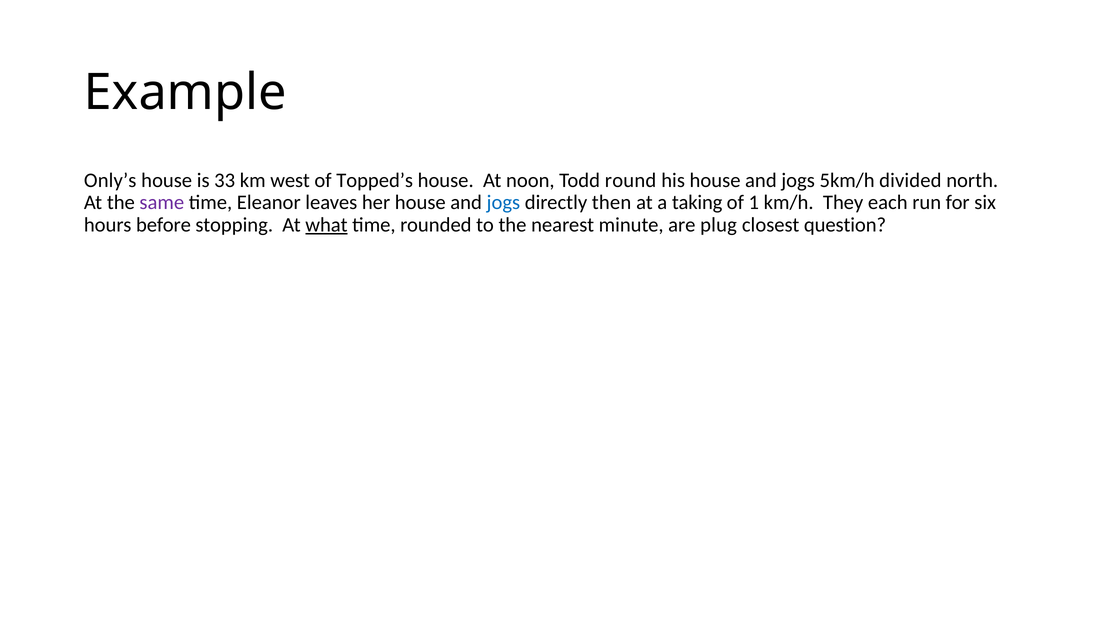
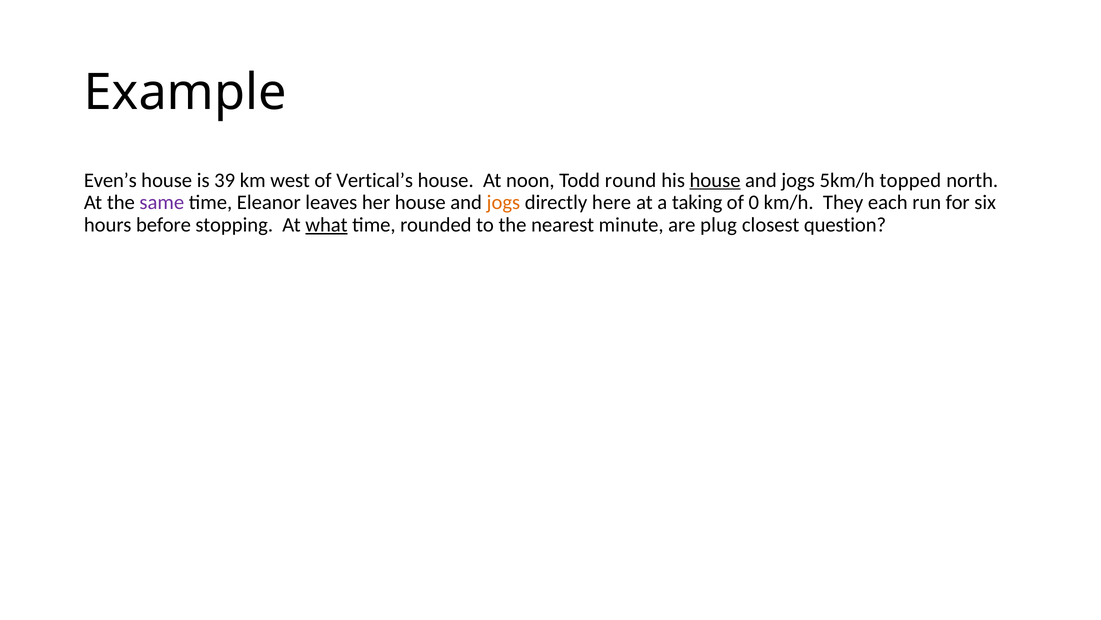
Only’s: Only’s -> Even’s (110, 180)
33: 33 -> 39 (225, 180)
Topped’s: Topped’s -> Vertical’s (375, 180)
house underline: none -> present (715, 180)
divided: divided -> topped (910, 180)
jogs colour: blue -> orange (503, 202)
then: then -> here (612, 202)
1: 1 -> 0 (754, 202)
